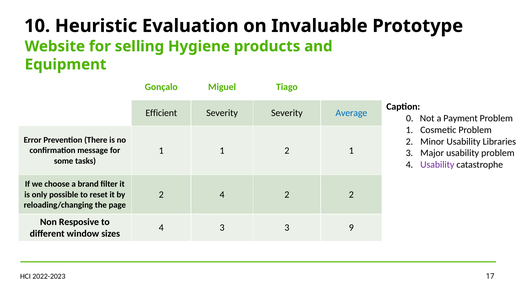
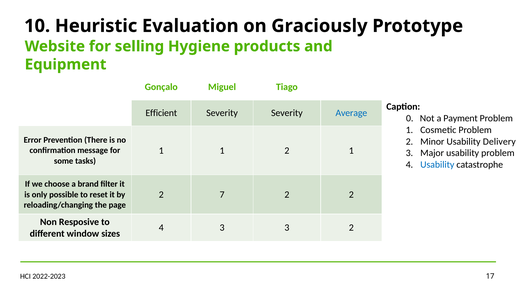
Invaluable: Invaluable -> Graciously (319, 26)
Libraries: Libraries -> Delivery (499, 141)
Usability colour: purple -> blue (437, 165)
2 4: 4 -> 7 (222, 194)
3 9: 9 -> 2 (351, 228)
